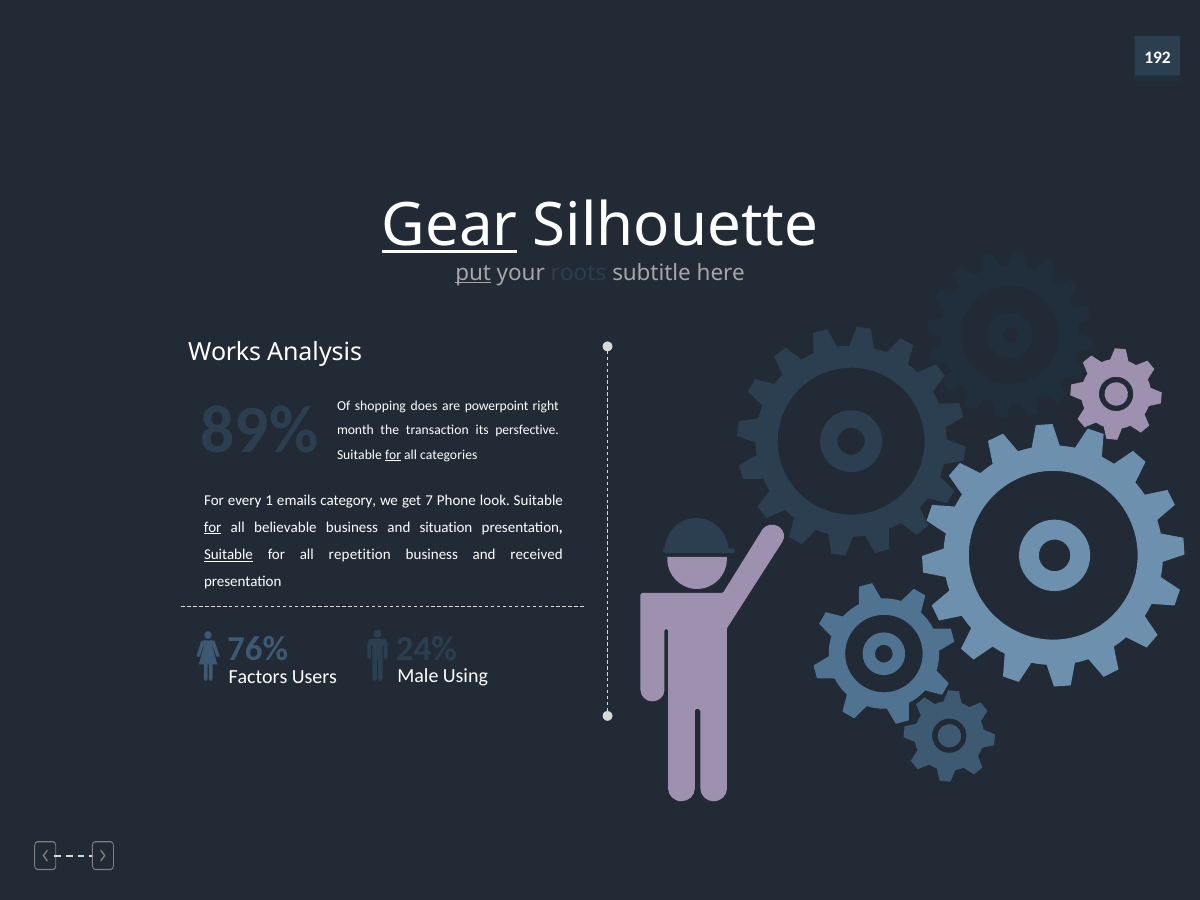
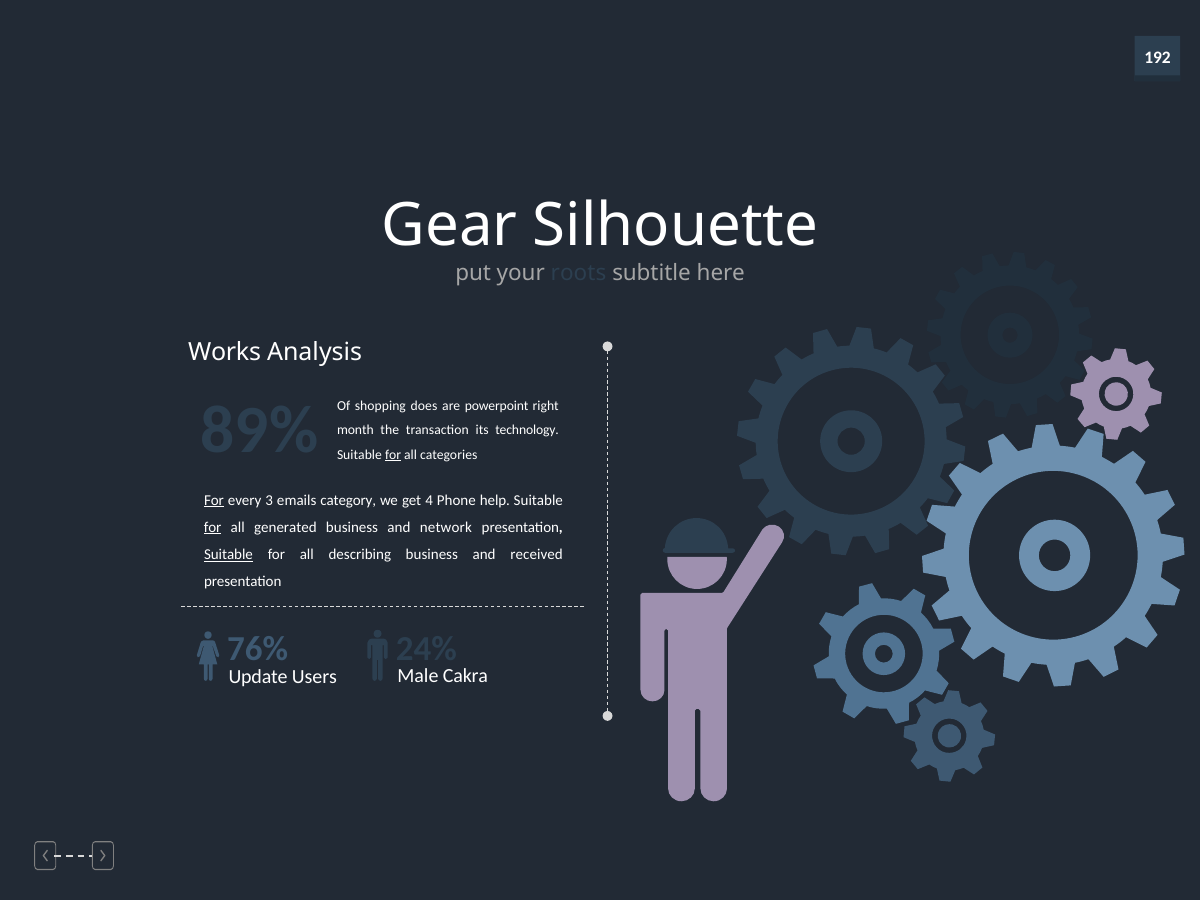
Gear underline: present -> none (449, 226)
put underline: present -> none (473, 273)
persfective: persfective -> technology (527, 430)
For underline: none -> present (214, 500)
1: 1 -> 3 (269, 500)
7: 7 -> 4 (429, 500)
look: look -> help (495, 500)
believable: believable -> generated (285, 527)
situation: situation -> network (446, 527)
repetition: repetition -> describing (360, 555)
Using: Using -> Cakra (465, 676)
Factors: Factors -> Update (258, 677)
